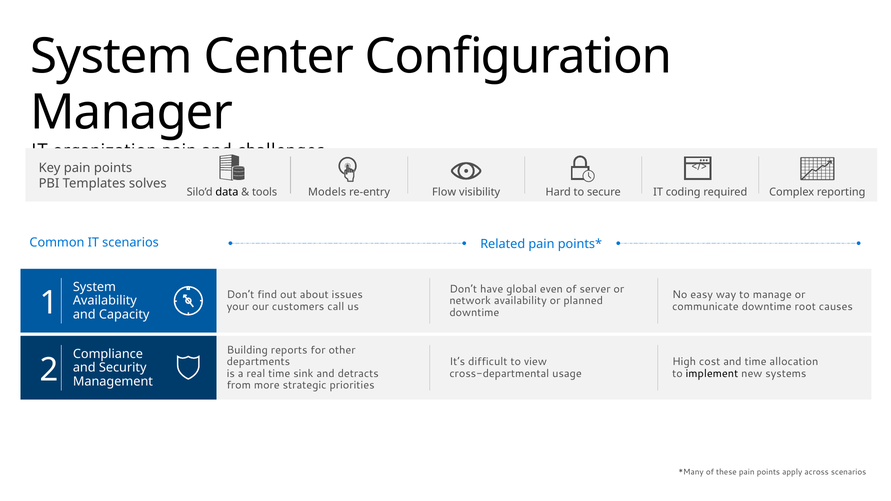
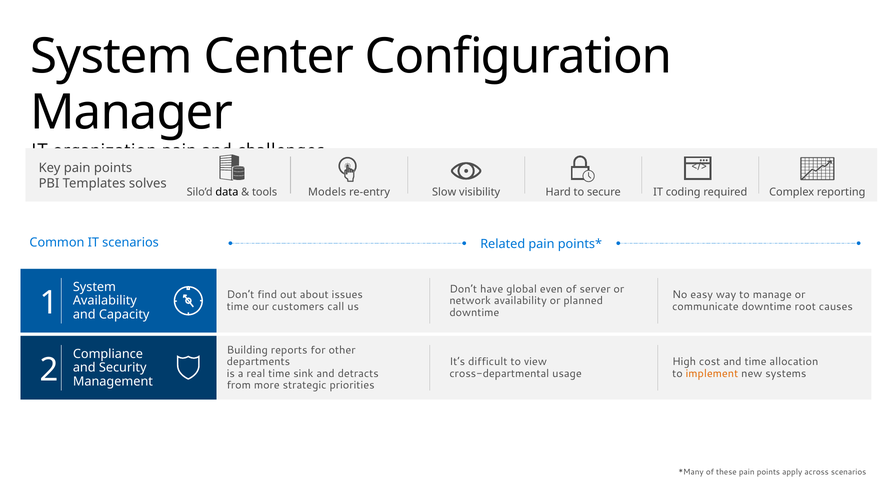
Flow: Flow -> Slow (444, 192)
your: your -> time (238, 307)
implement colour: black -> orange (712, 374)
